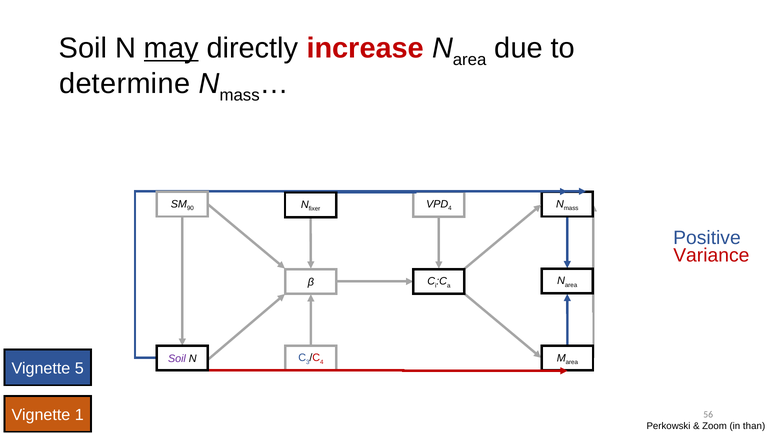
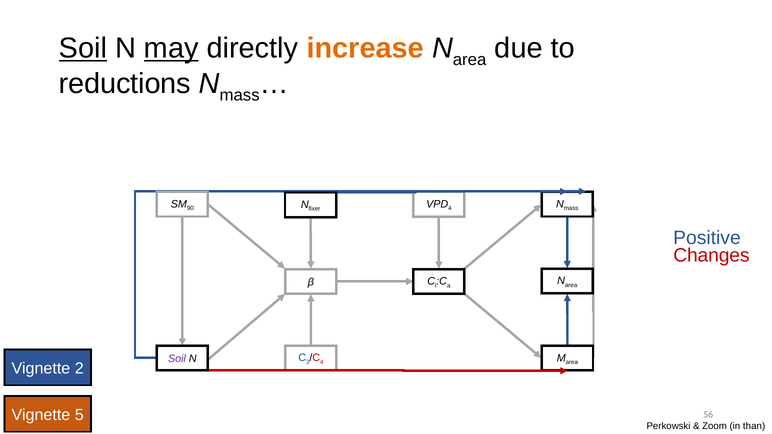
Soil underline: none -> present (83, 48)
increase colour: red -> orange (365, 48)
determine: determine -> reductions (125, 84)
Variance: Variance -> Changes (711, 255)
5: 5 -> 2 (79, 369)
1: 1 -> 5 (79, 415)
